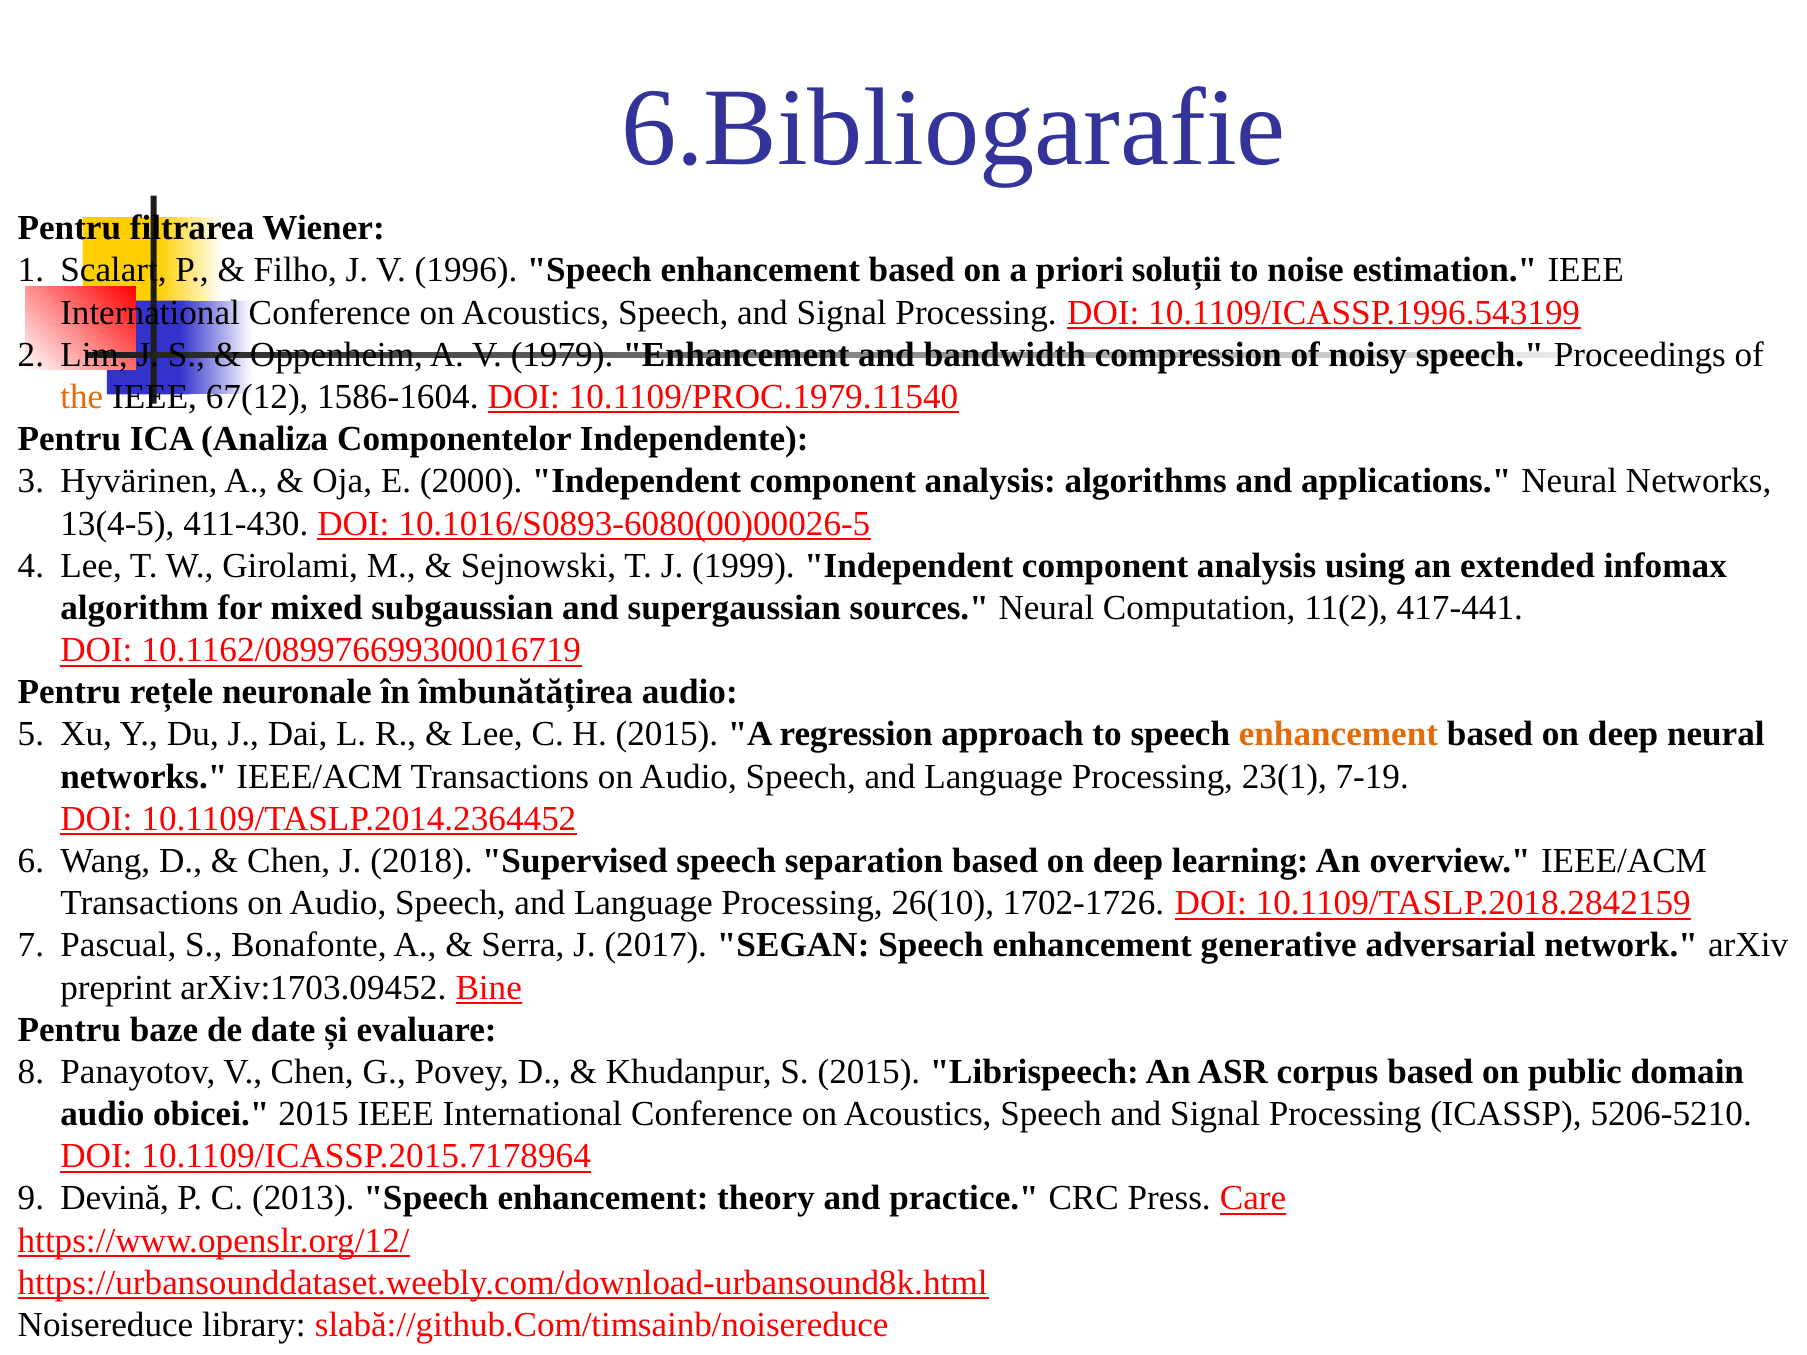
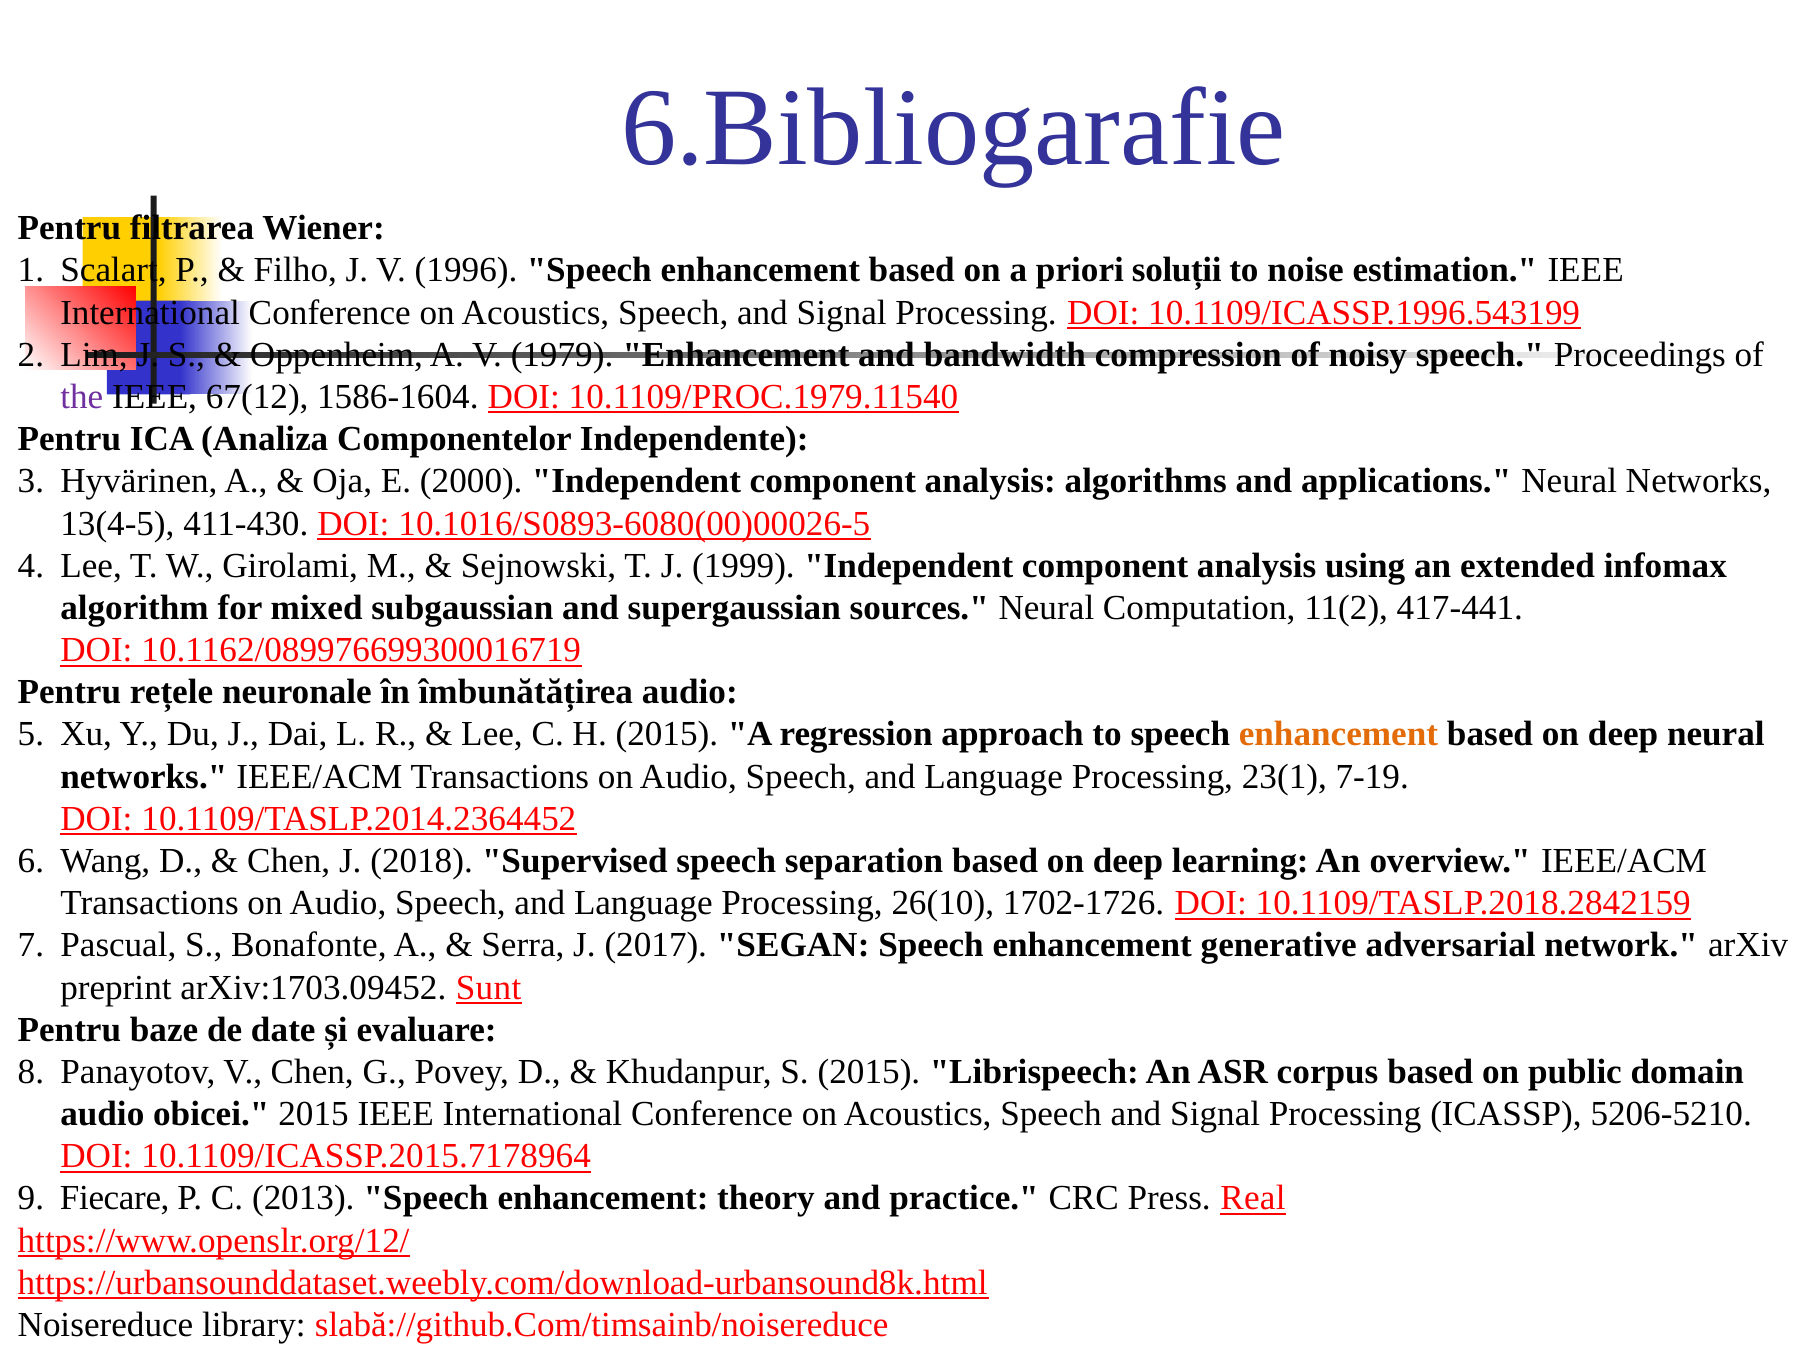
the colour: orange -> purple (82, 397)
Bine: Bine -> Sunt (489, 988)
Devină: Devină -> Fiecare (115, 1199)
Care: Care -> Real (1253, 1199)
